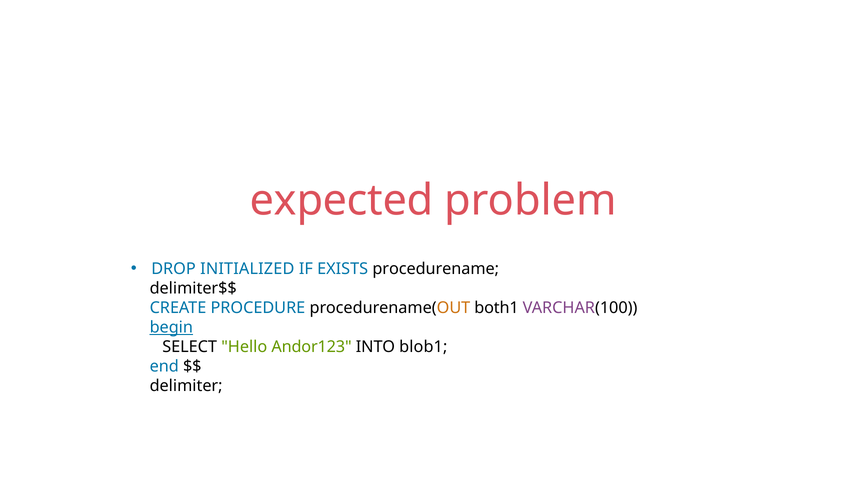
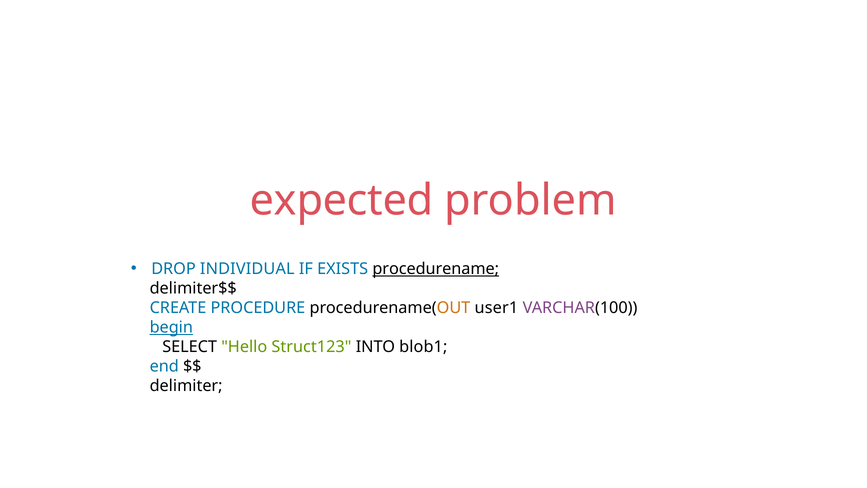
INITIALIZED: INITIALIZED -> INDIVIDUAL (247, 269)
procedurename underline: none -> present (436, 269)
both1: both1 -> user1 (496, 308)
Andor123: Andor123 -> Struct123 (311, 347)
